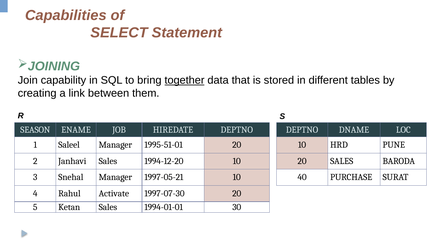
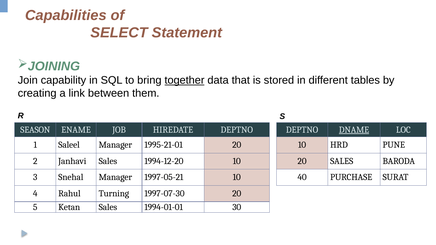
DNAME underline: none -> present (354, 130)
1995-51-01: 1995-51-01 -> 1995-21-01 (164, 145)
Activate: Activate -> Turning (114, 194)
